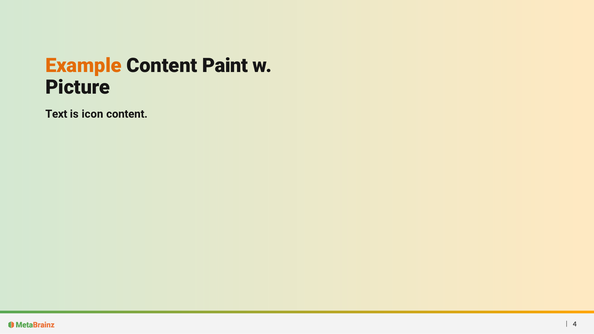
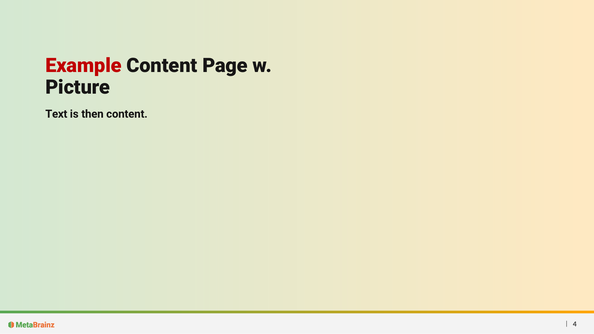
Example colour: orange -> red (83, 66)
Paint: Paint -> Page (225, 66)
icon: icon -> then (92, 114)
